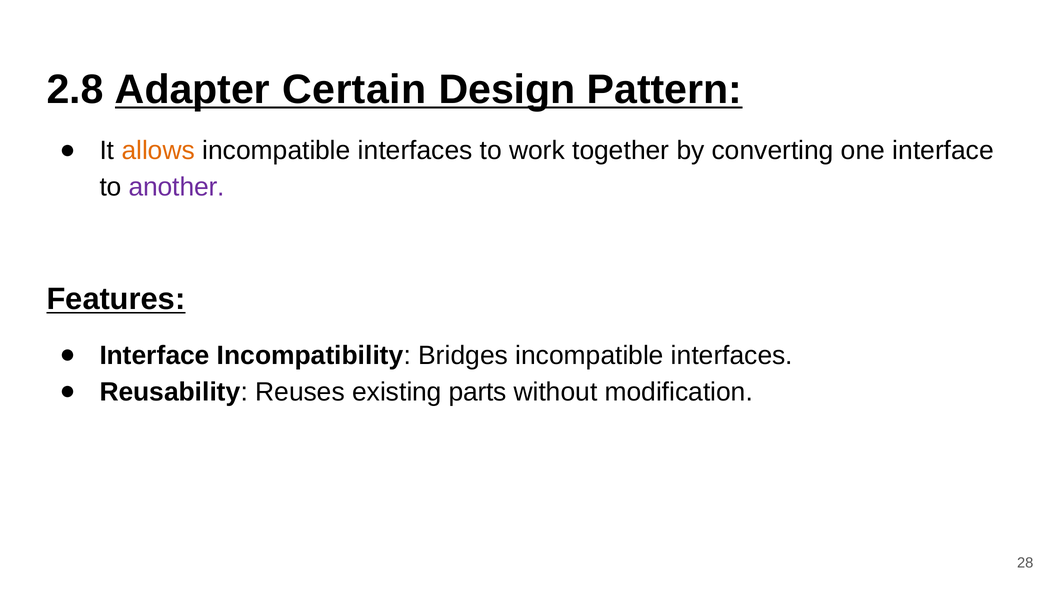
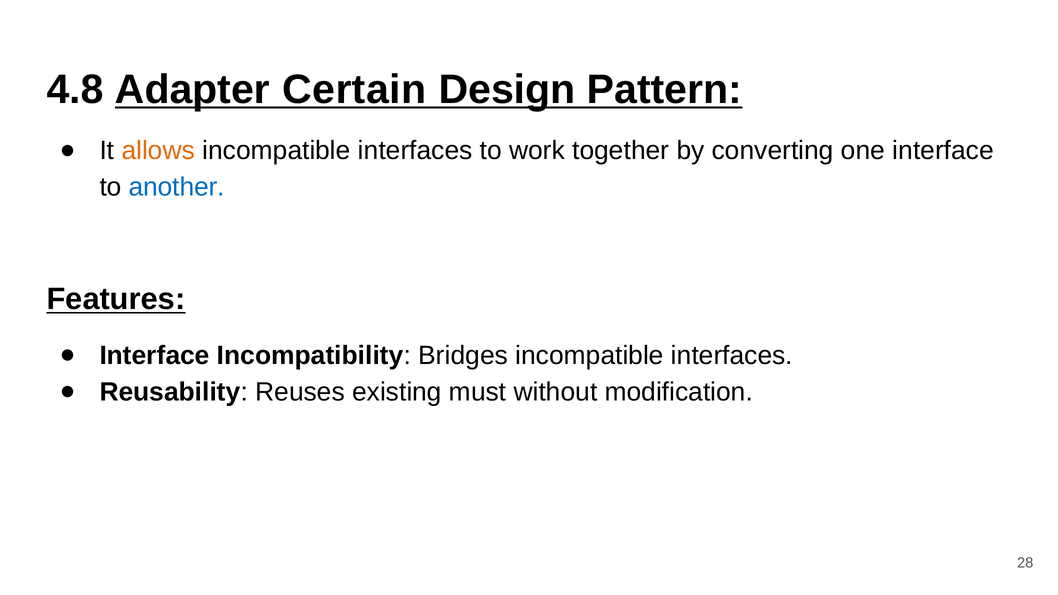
2.8: 2.8 -> 4.8 (75, 90)
another colour: purple -> blue (177, 187)
parts: parts -> must (478, 392)
